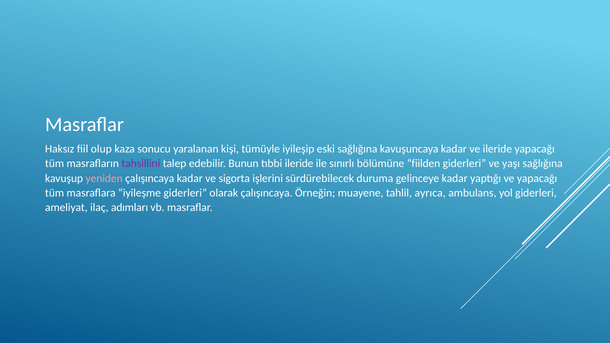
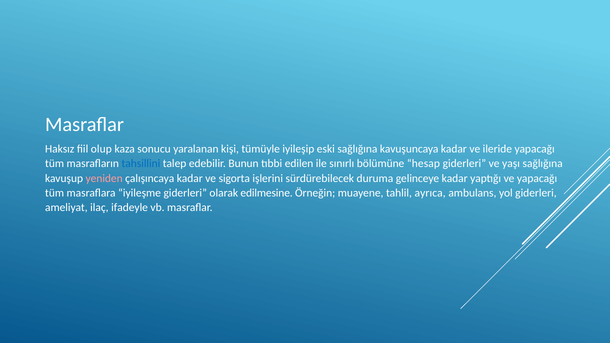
tahsillini colour: purple -> blue (141, 164)
tıbbi ileride: ileride -> edilen (299, 164)
fiilden: fiilden -> hesap (423, 164)
olarak çalışıncaya: çalışıncaya -> edilmesine (267, 193)
adımları: adımları -> ifadeyle (130, 208)
